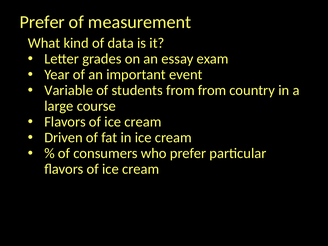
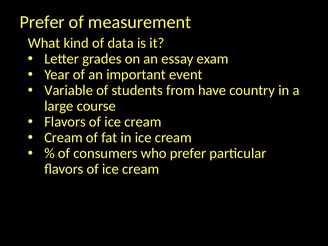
from from: from -> have (212, 90)
Driven: Driven -> Cream (63, 138)
